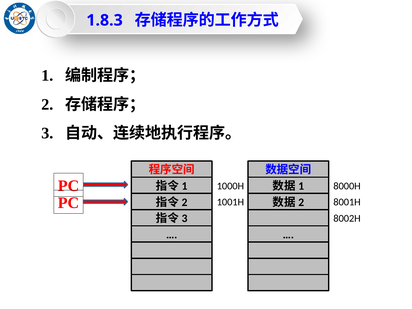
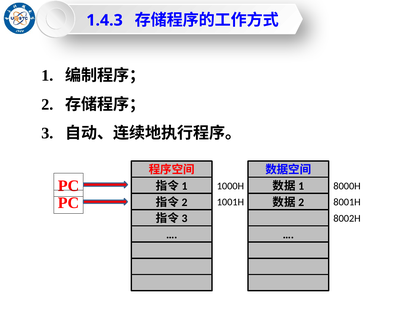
1.8.3: 1.8.3 -> 1.4.3 (105, 20)
